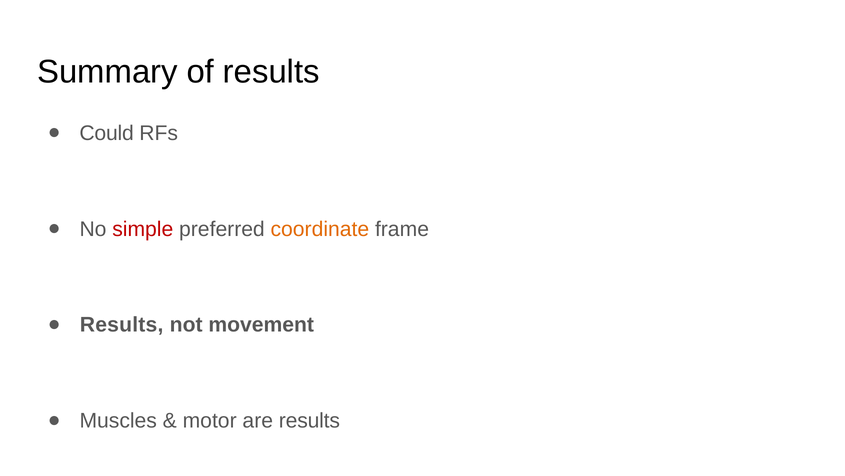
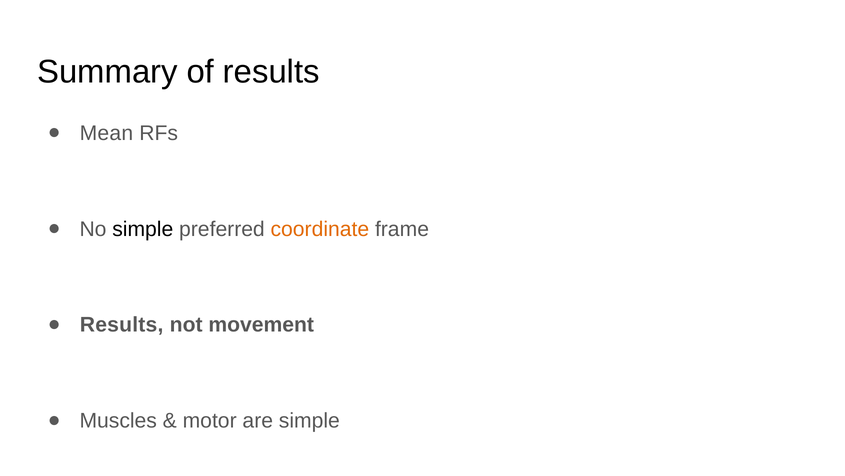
Could: Could -> Mean (106, 133)
simple colour: red -> black (143, 229)
are results: results -> simple (309, 420)
